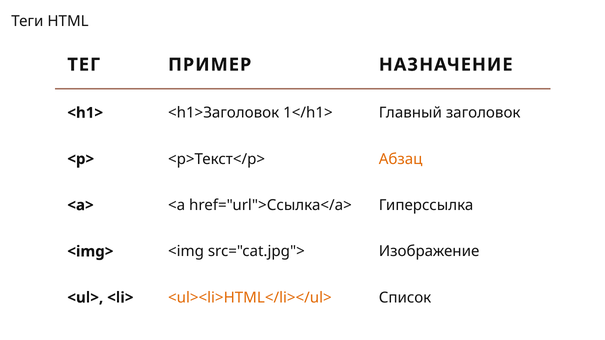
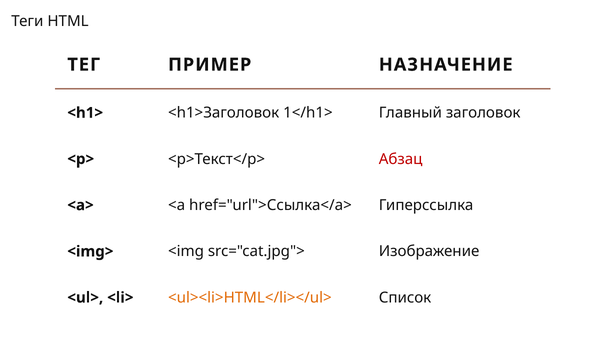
Абзац colour: orange -> red (401, 159)
